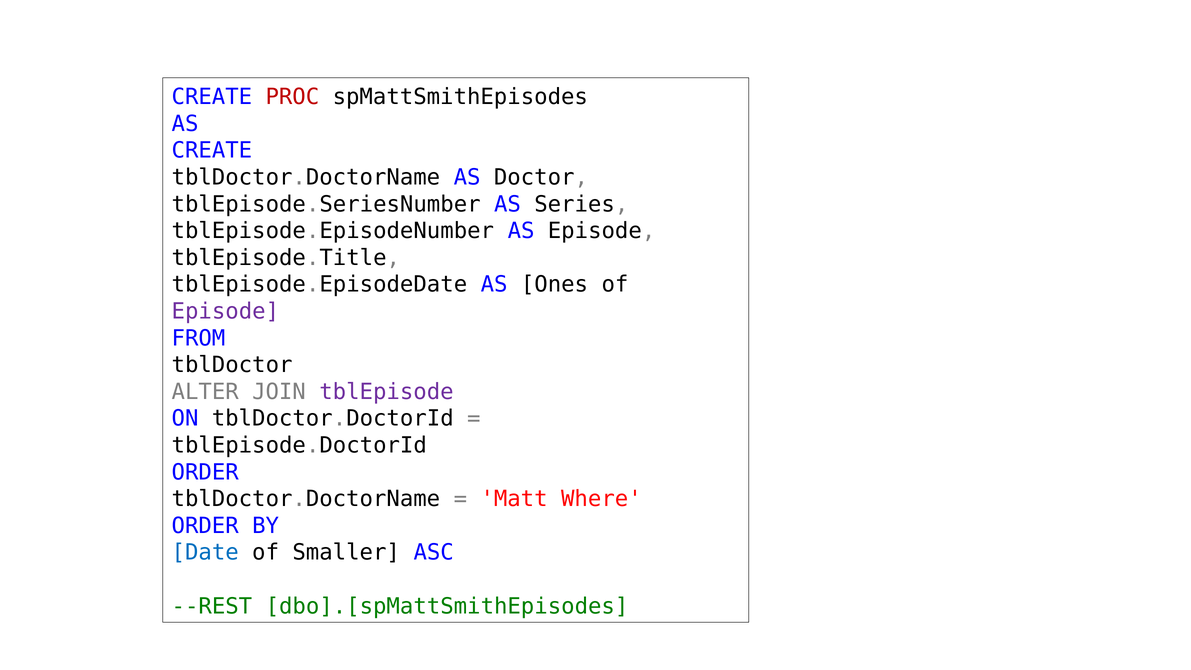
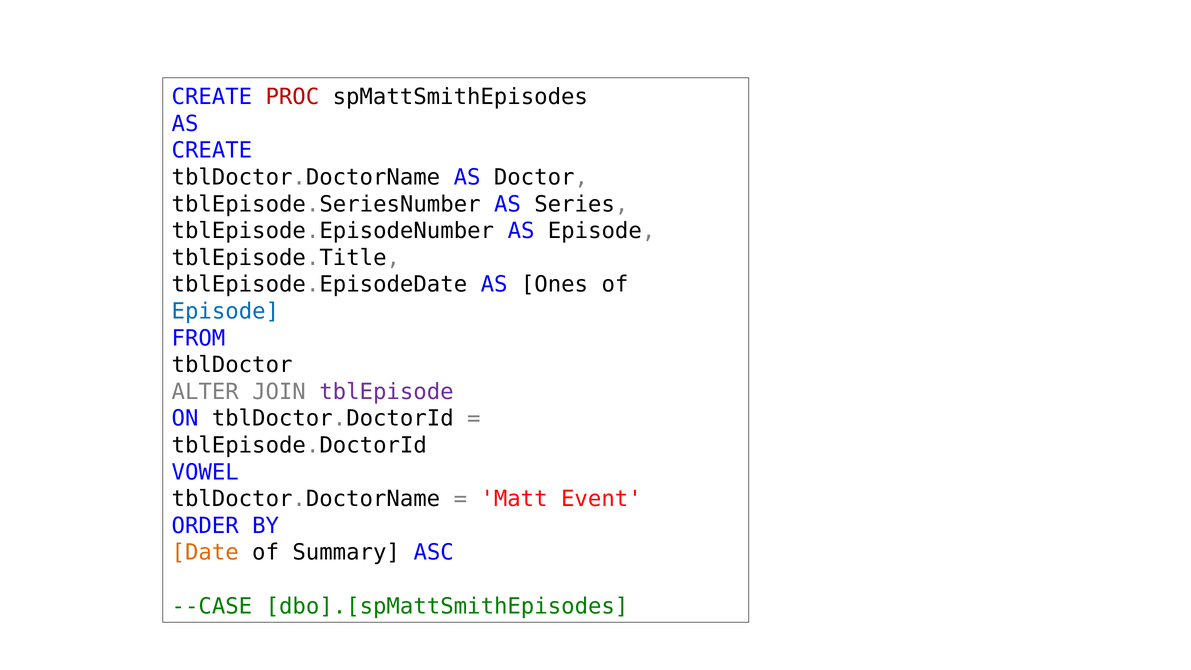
Episode colour: purple -> blue (225, 311)
ORDER: ORDER -> VOWEL (205, 472)
Where: Where -> Event (601, 499)
Date colour: blue -> orange (205, 552)
Smaller: Smaller -> Summary (346, 552)
--REST: --REST -> --CASE (212, 606)
